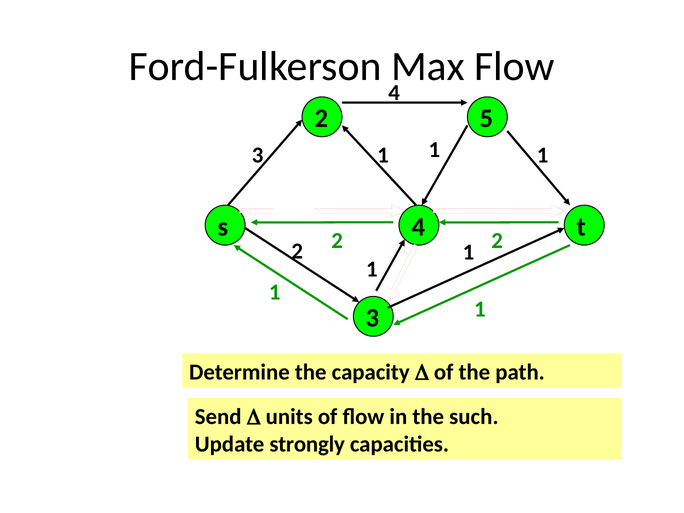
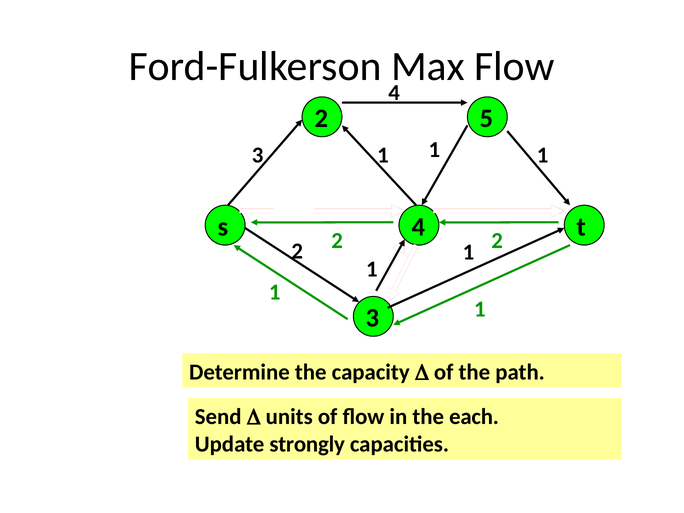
such: such -> each (474, 417)
